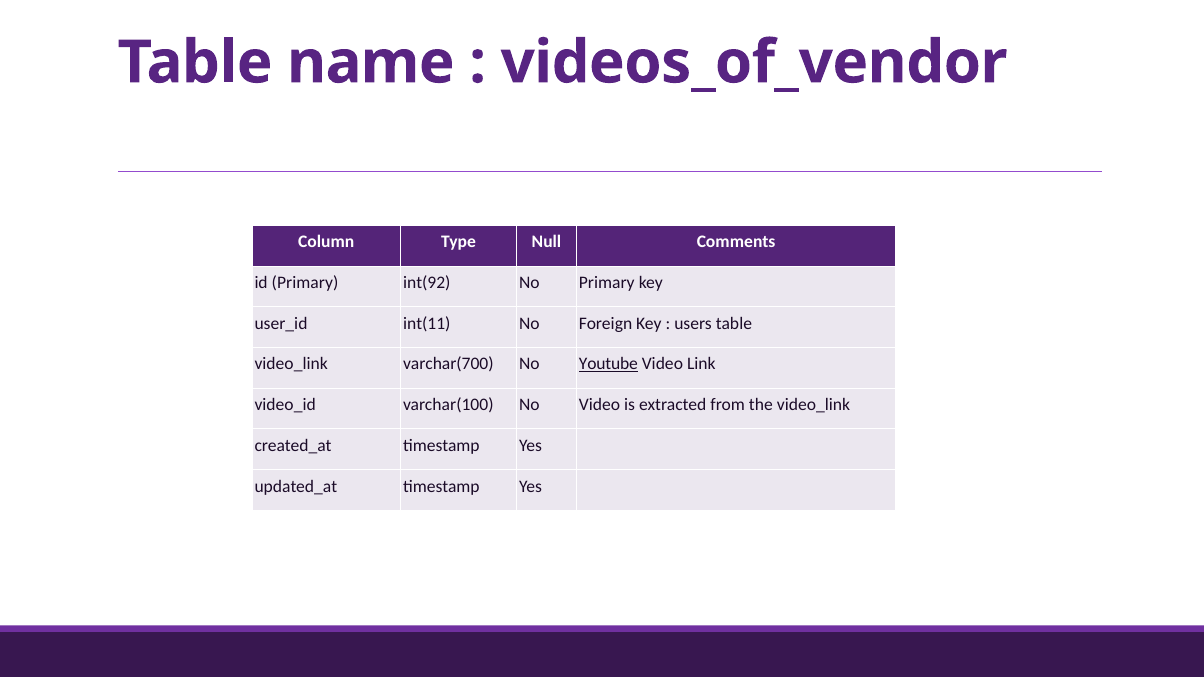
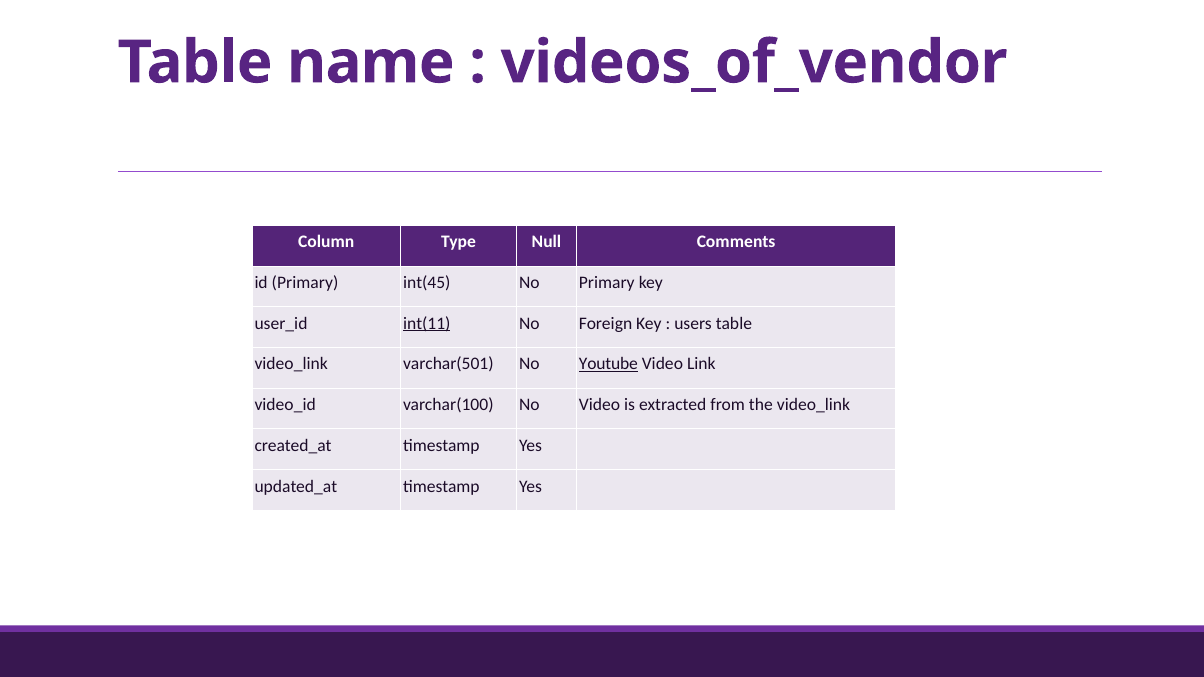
int(92: int(92 -> int(45 (427, 283)
int(11 underline: none -> present (427, 323)
varchar(700: varchar(700 -> varchar(501 (448, 364)
